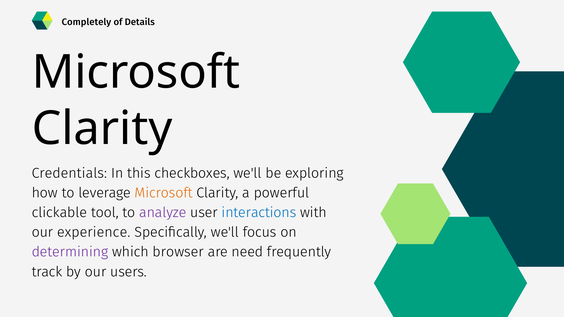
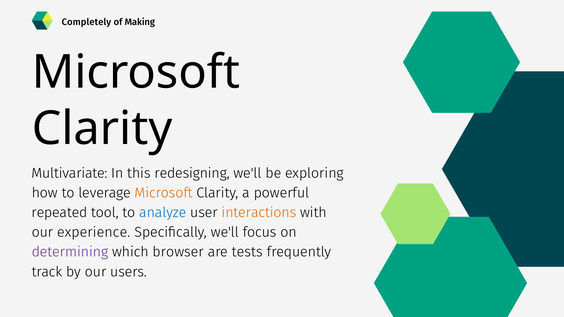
Details: Details -> Making (140, 22)
Credentials: Credentials -> Multivariate (70, 173)
checkboxes: checkboxes -> redesigning (192, 173)
clickable: clickable -> repeated (60, 213)
analyze colour: purple -> blue (163, 213)
interactions colour: blue -> orange (259, 213)
need: need -> tests (247, 252)
